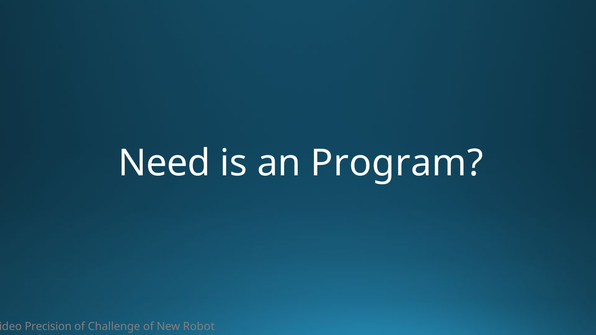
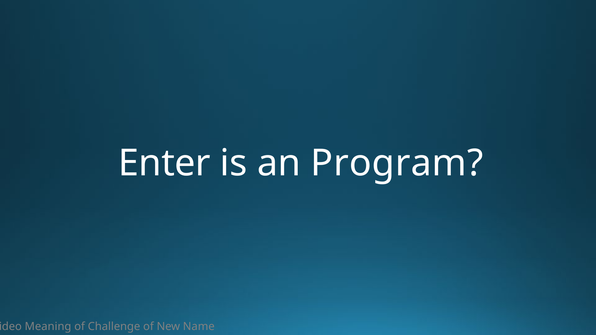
Need: Need -> Enter (164, 163)
Precision: Precision -> Meaning (48, 327)
Robot: Robot -> Name (199, 327)
